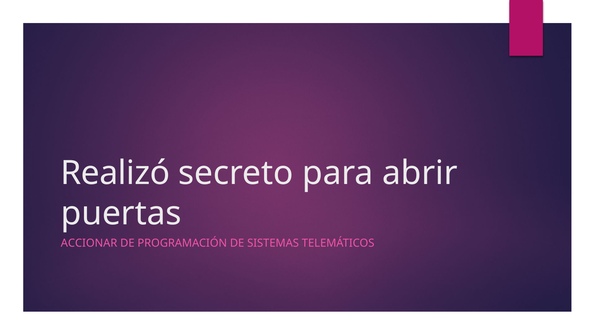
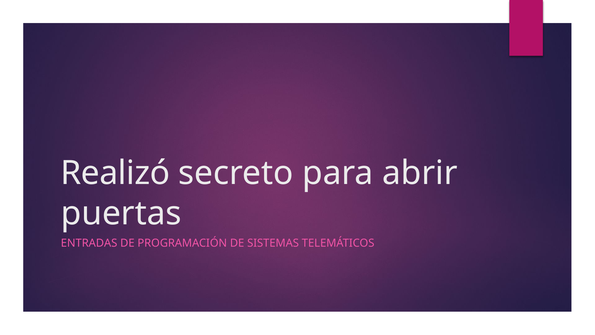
ACCIONAR: ACCIONAR -> ENTRADAS (89, 243)
